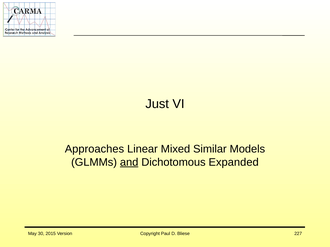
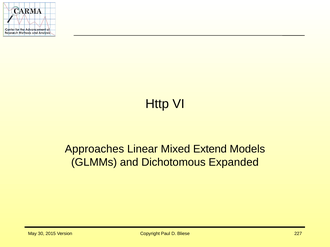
Just: Just -> Http (157, 104)
Similar: Similar -> Extend (210, 149)
and underline: present -> none (129, 162)
